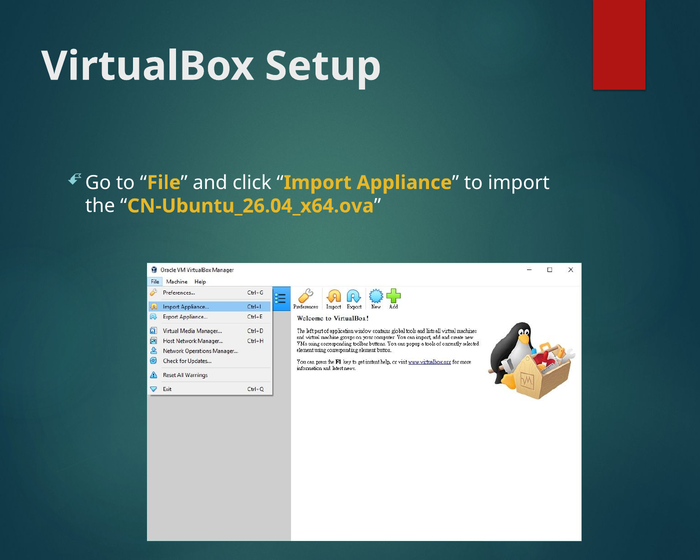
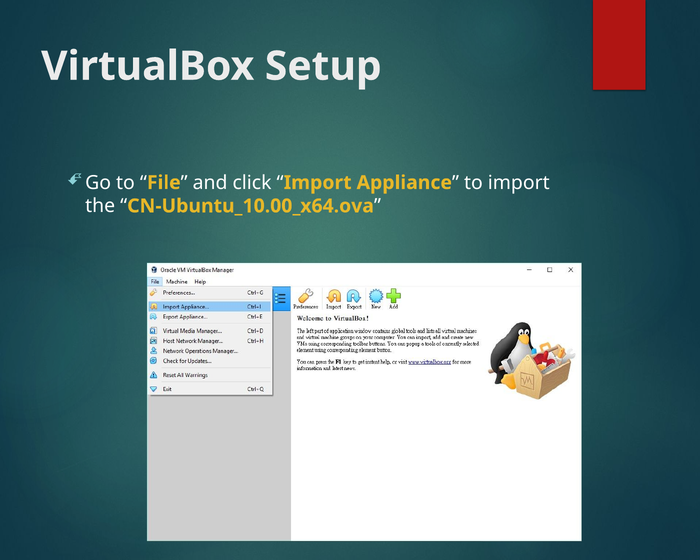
CN-Ubuntu_26.04_x64.ova: CN-Ubuntu_26.04_x64.ova -> CN-Ubuntu_10.00_x64.ova (251, 206)
